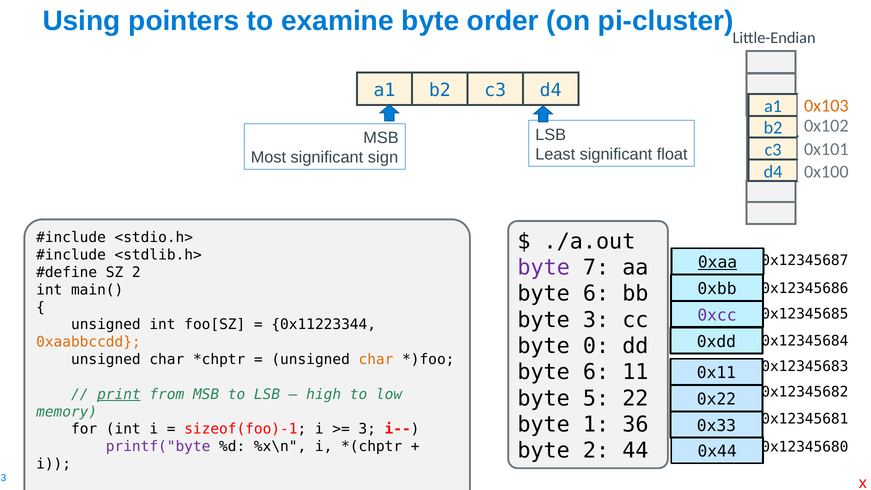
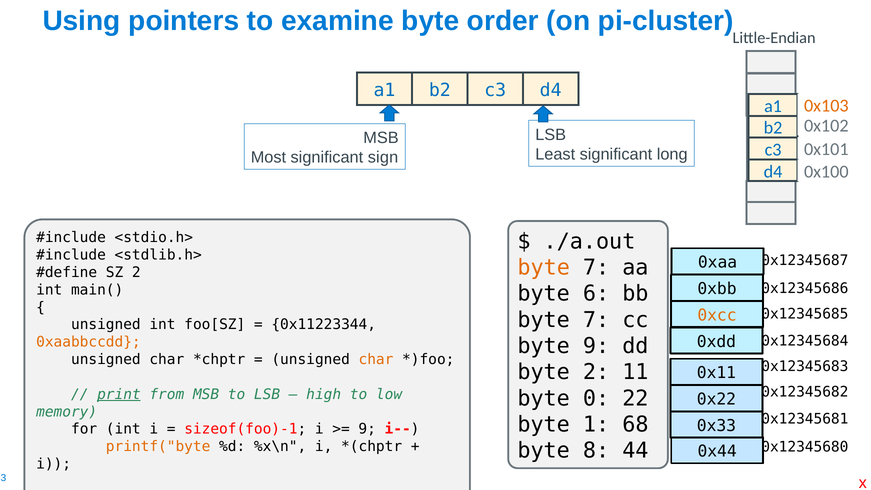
float: float -> long (672, 154)
0xaa underline: present -> none (718, 262)
byte colour: purple -> orange (544, 268)
0xcc colour: purple -> orange (717, 315)
3: 3 -> 7 (596, 320)
byte 0: 0 -> 9 (596, 346)
6: 6 -> 2 (596, 372)
5: 5 -> 0 (596, 398)
36: 36 -> 68 (635, 424)
3: 3 -> 9 (367, 429)
printf("byte colour: purple -> orange (158, 447)
byte 2: 2 -> 8 (596, 451)
